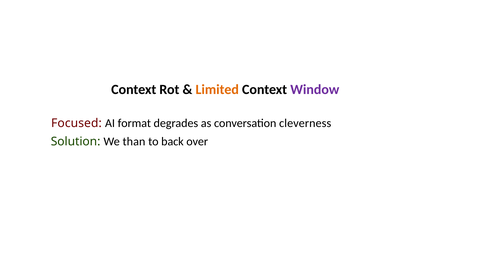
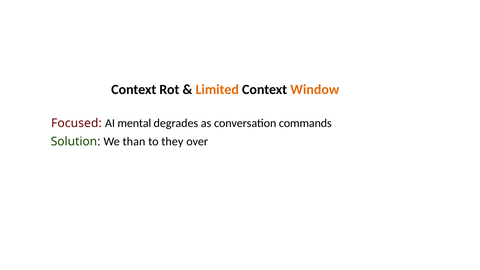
Window colour: purple -> orange (315, 89)
format: format -> mental (134, 123)
cleverness: cleverness -> commands (305, 123)
back: back -> they (172, 142)
